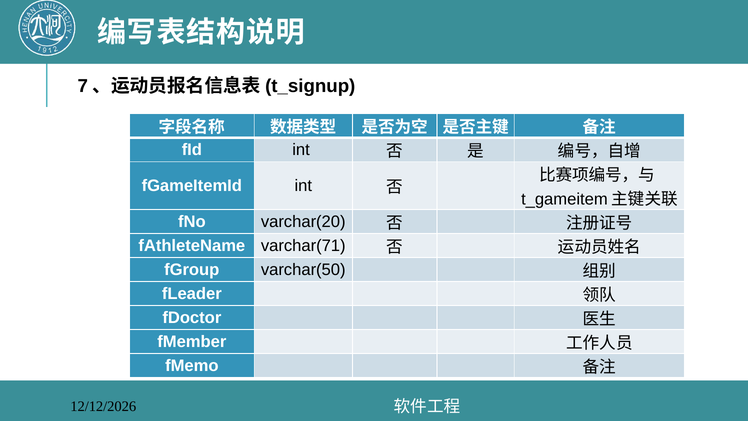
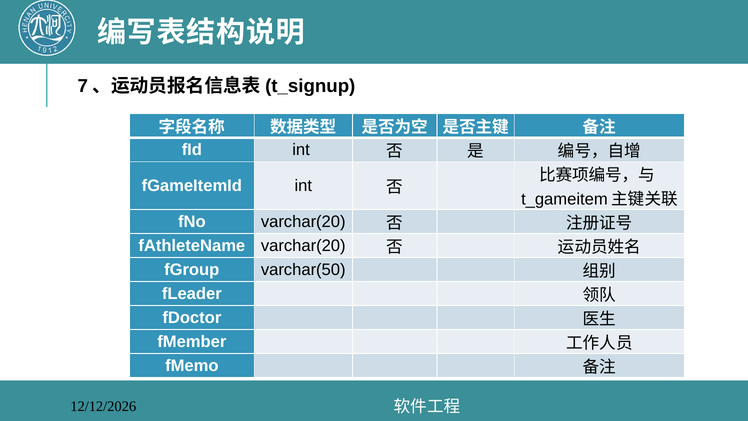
fAthleteName varchar(71: varchar(71 -> varchar(20 (303, 246)
